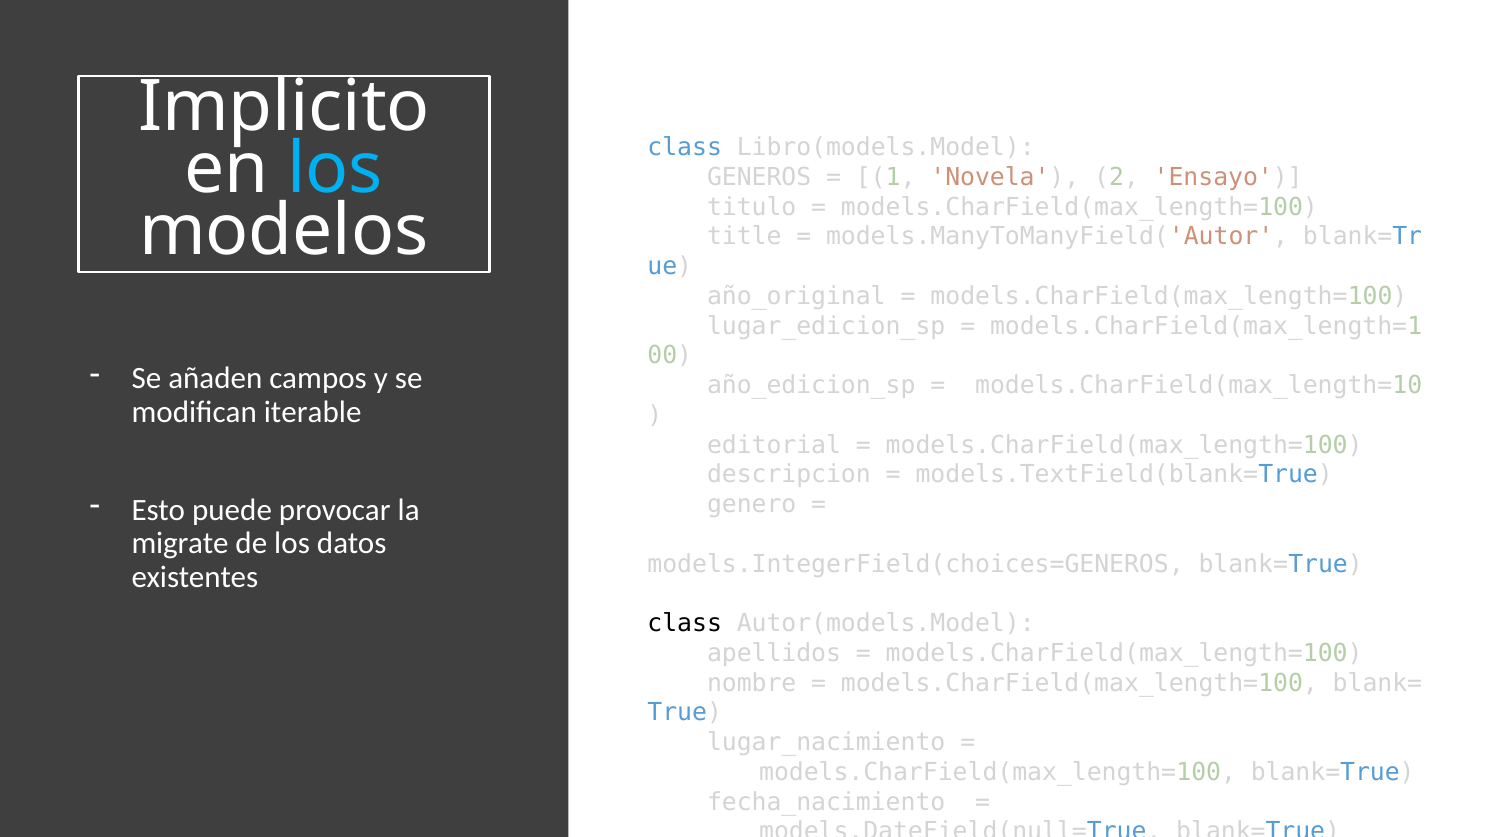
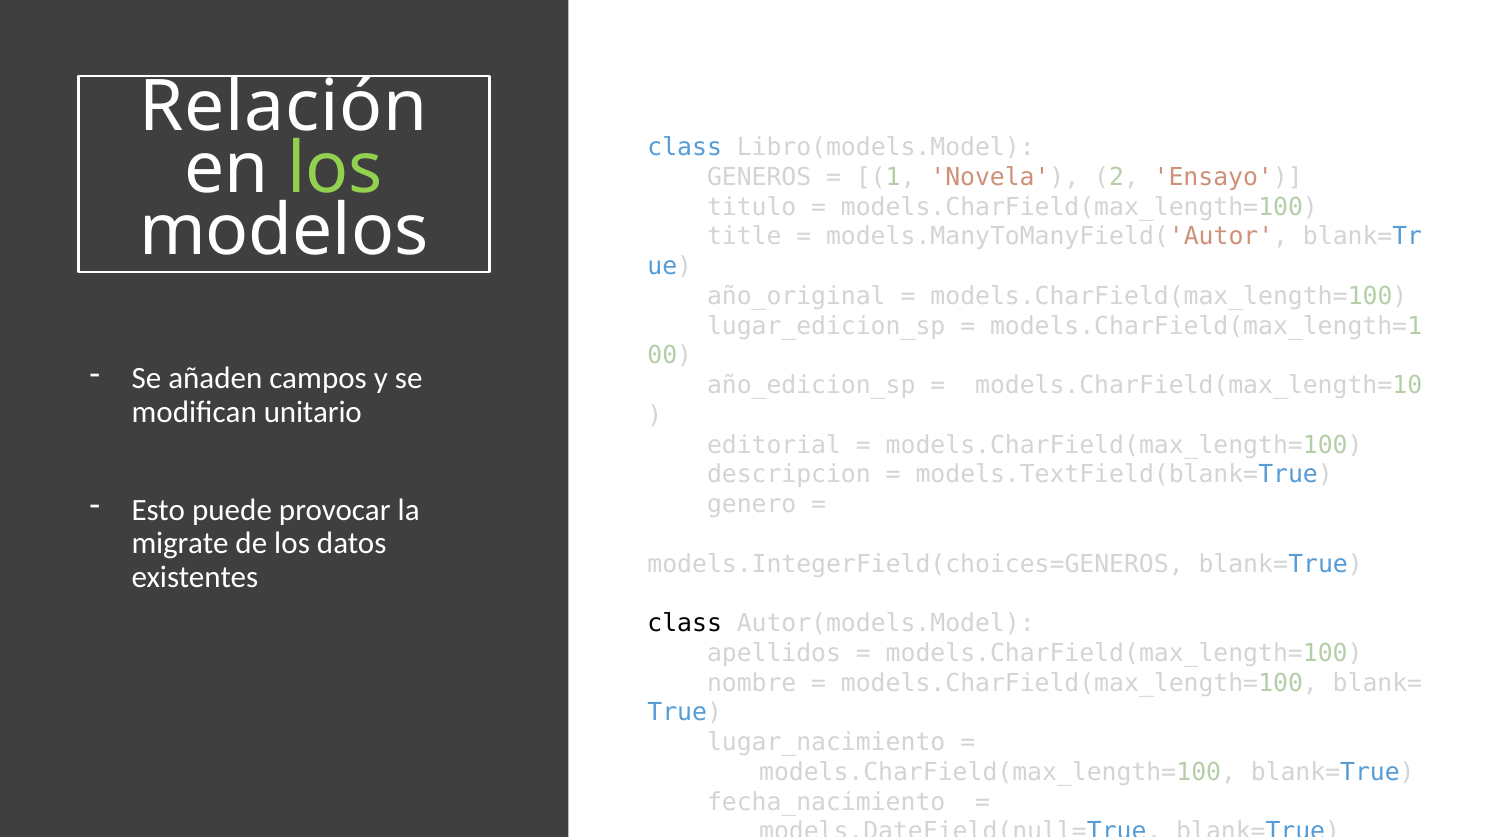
Implicito: Implicito -> Relación (284, 108)
los colour: light blue -> light green (335, 169)
iterable: iterable -> unitario (313, 412)
